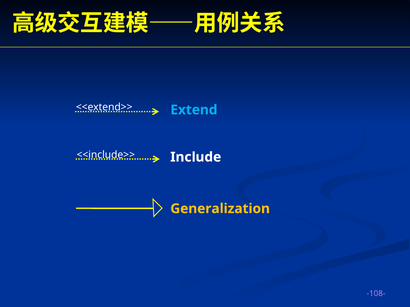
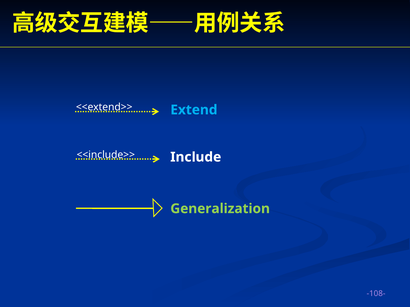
Generalization colour: yellow -> light green (220, 209)
